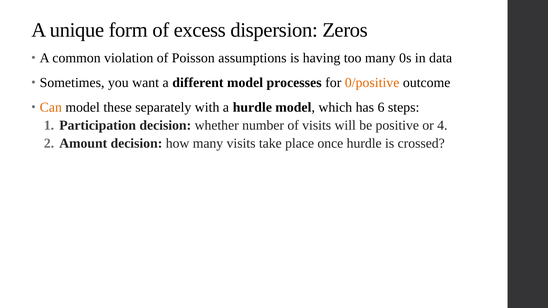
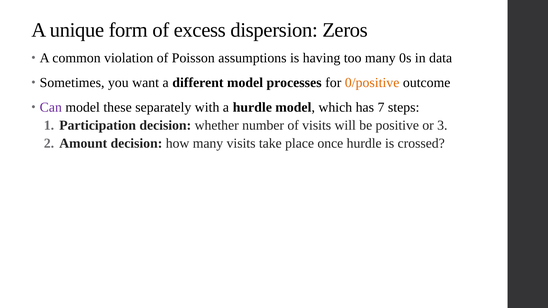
Can colour: orange -> purple (51, 107)
6: 6 -> 7 (381, 107)
4: 4 -> 3 (442, 125)
